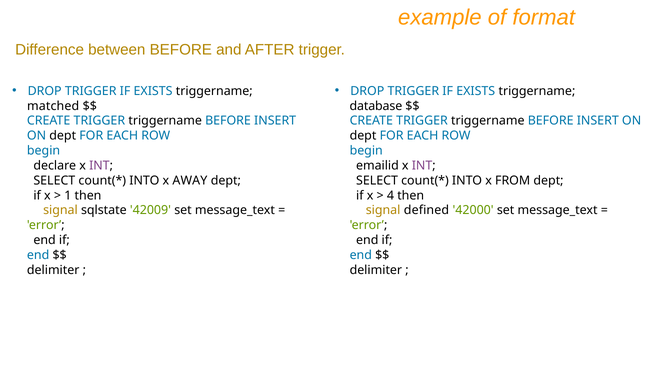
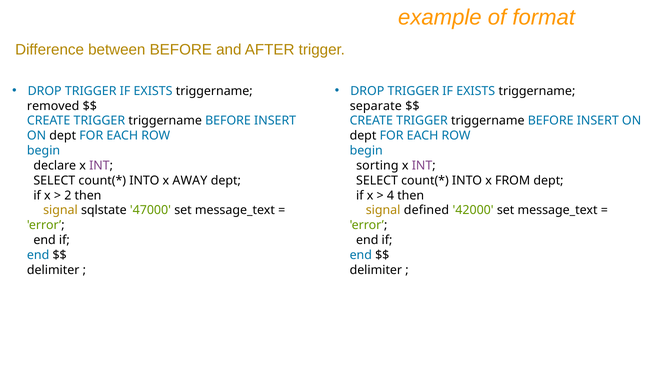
matched: matched -> removed (53, 106)
database: database -> separate (376, 106)
emailid: emailid -> sorting (377, 166)
1: 1 -> 2 (68, 195)
42009: 42009 -> 47000 (150, 210)
